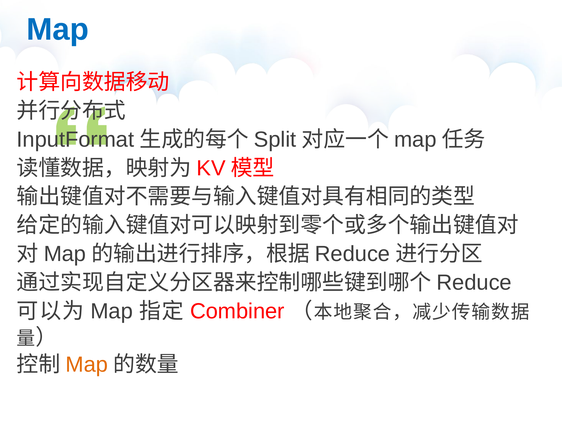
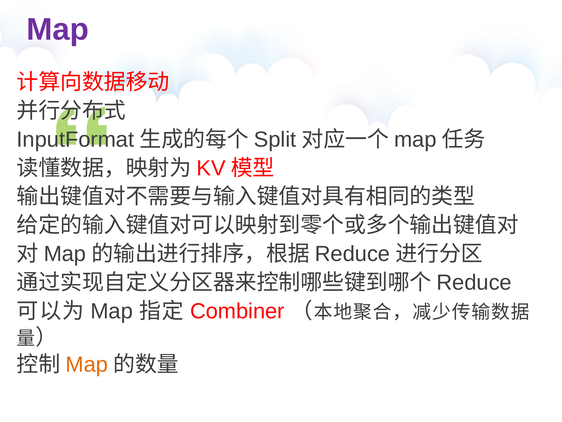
Map colour: blue -> purple (58, 29)
